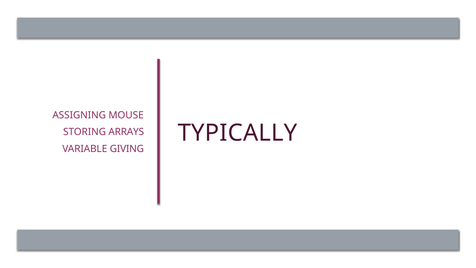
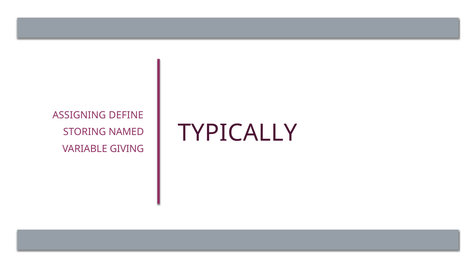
MOUSE: MOUSE -> DEFINE (126, 115)
ARRAYS: ARRAYS -> NAMED (126, 132)
